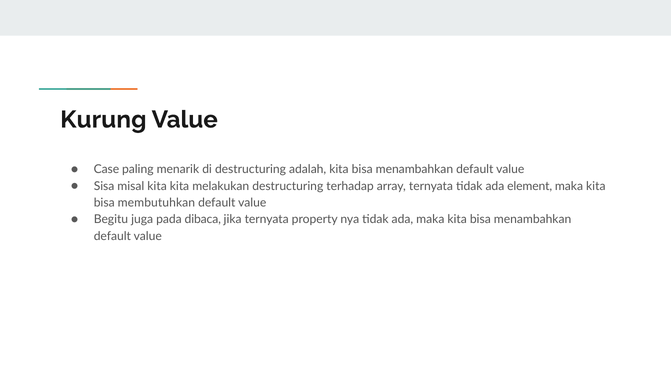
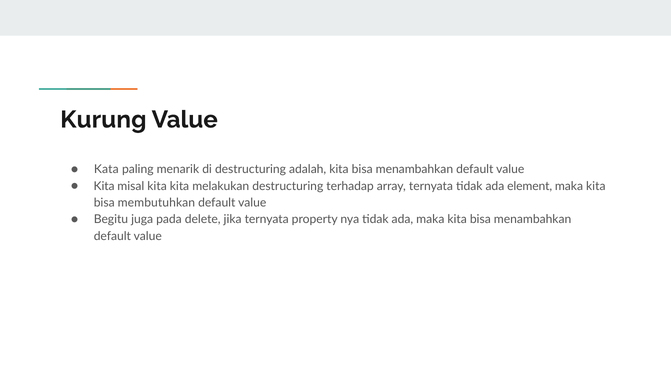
Case: Case -> Kata (106, 170)
Sisa: Sisa -> Kita (104, 186)
dibaca: dibaca -> delete (203, 220)
